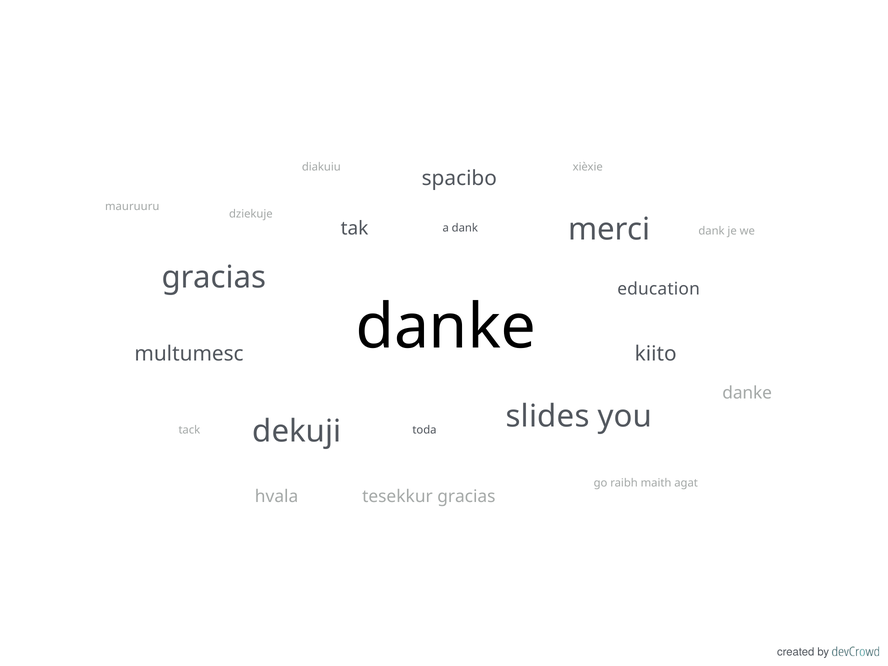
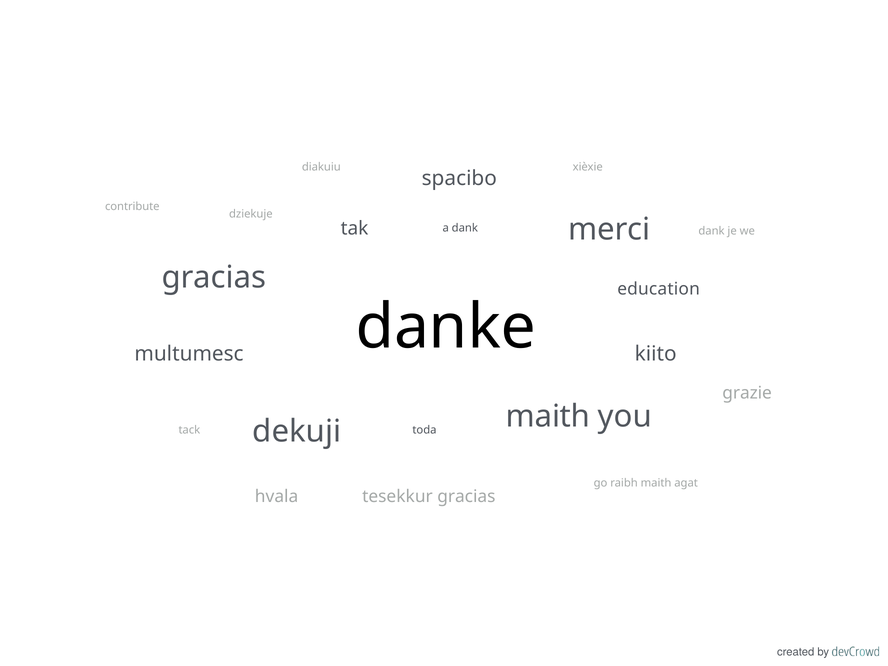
mauruuru: mauruuru -> contribute (132, 206)
danke: danke -> grazie (747, 393)
slides: slides -> maith (548, 417)
